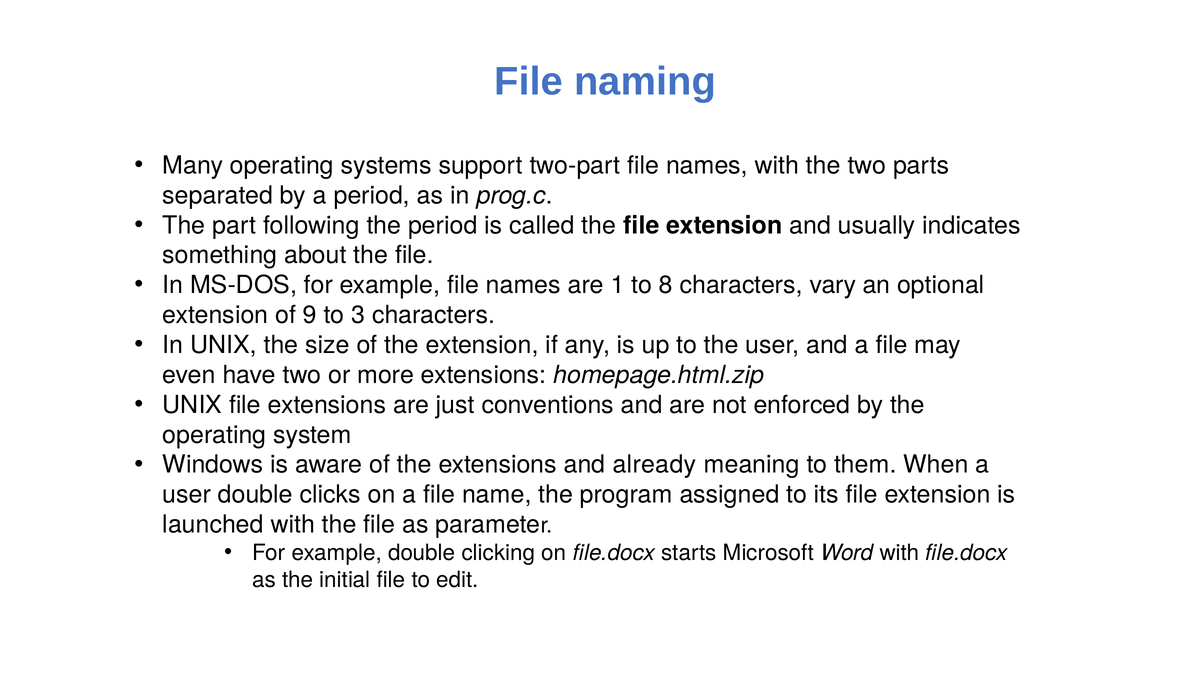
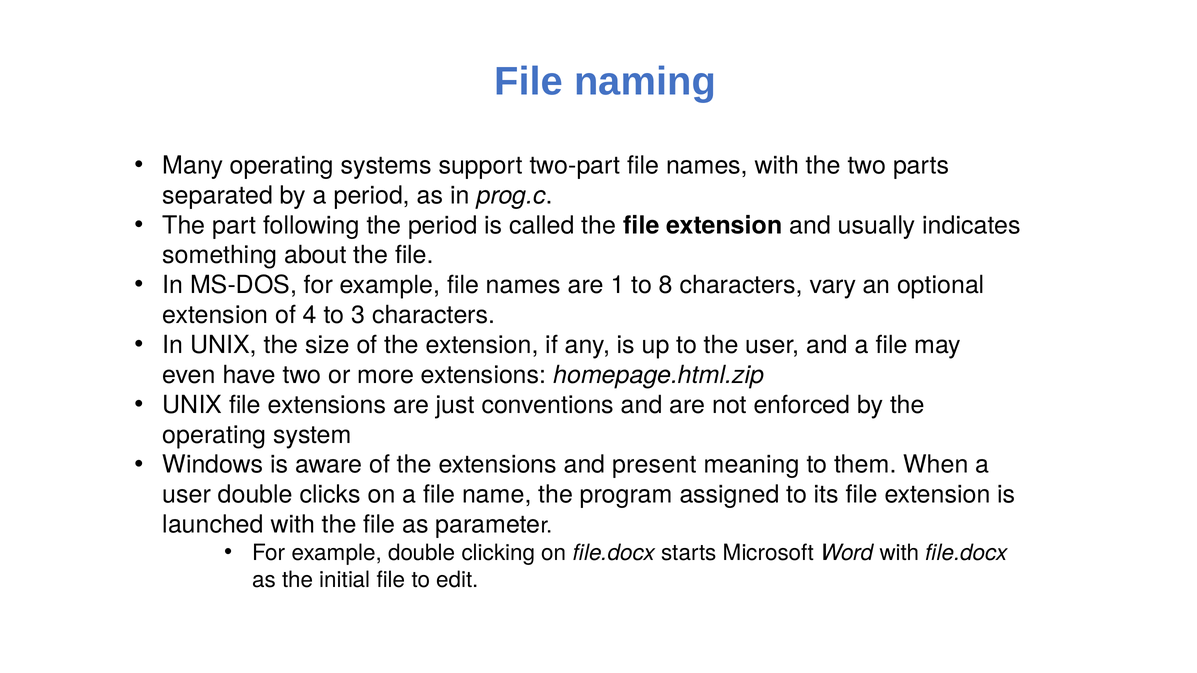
9: 9 -> 4 (310, 315)
already: already -> present (655, 465)
